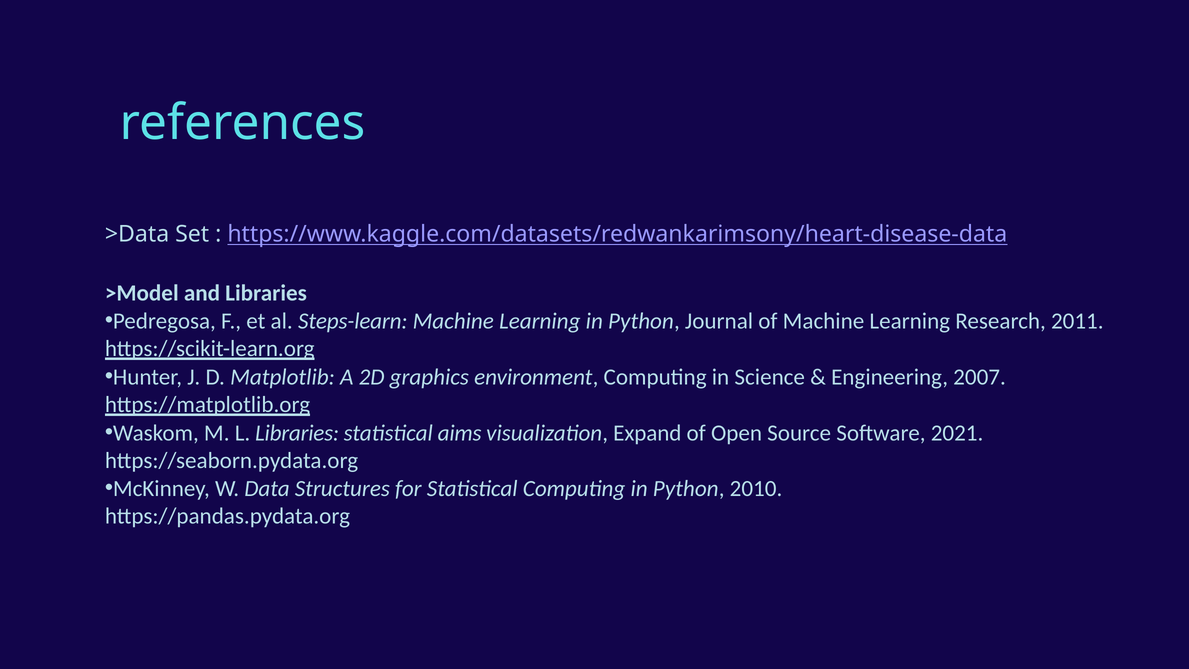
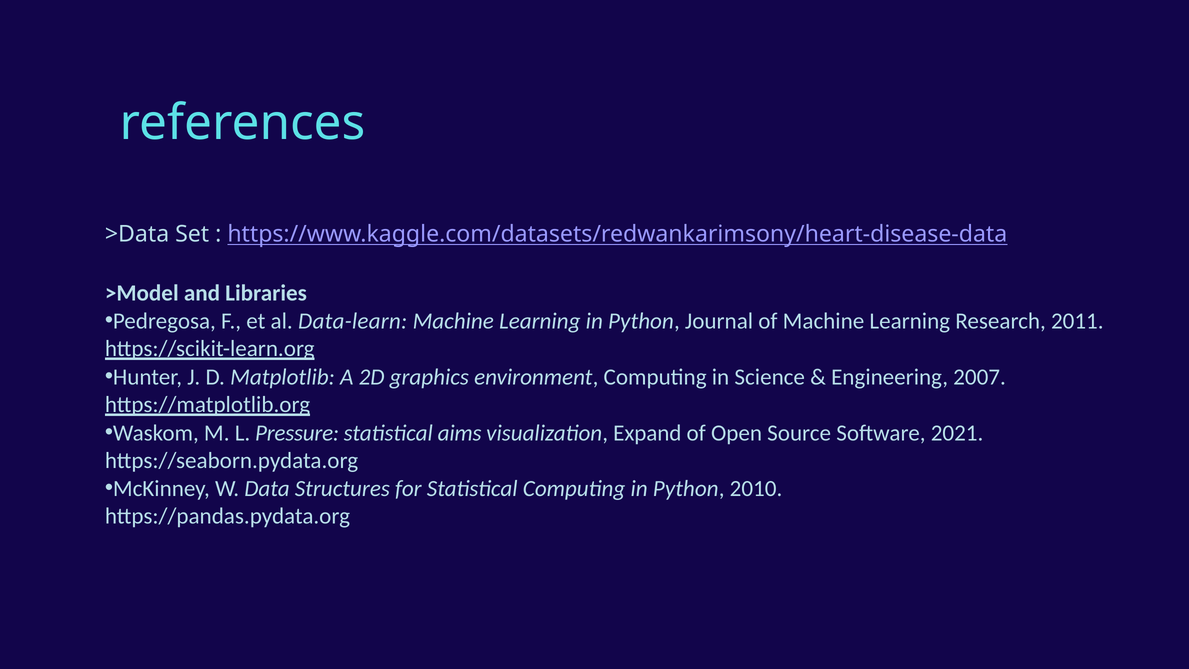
Steps-learn: Steps-learn -> Data-learn (353, 321)
L Libraries: Libraries -> Pressure (297, 433)
